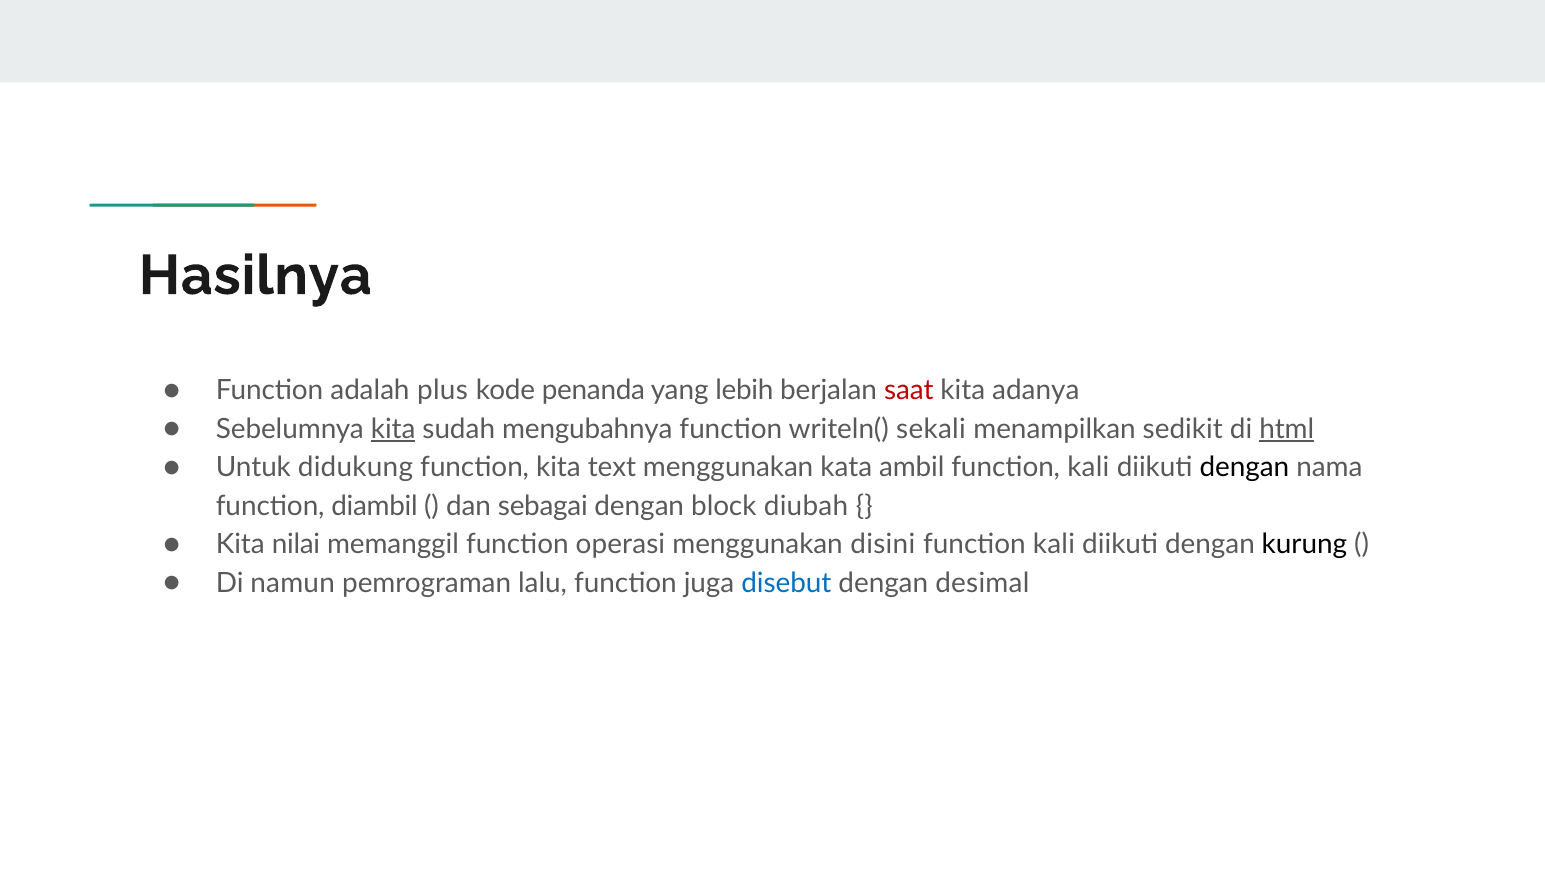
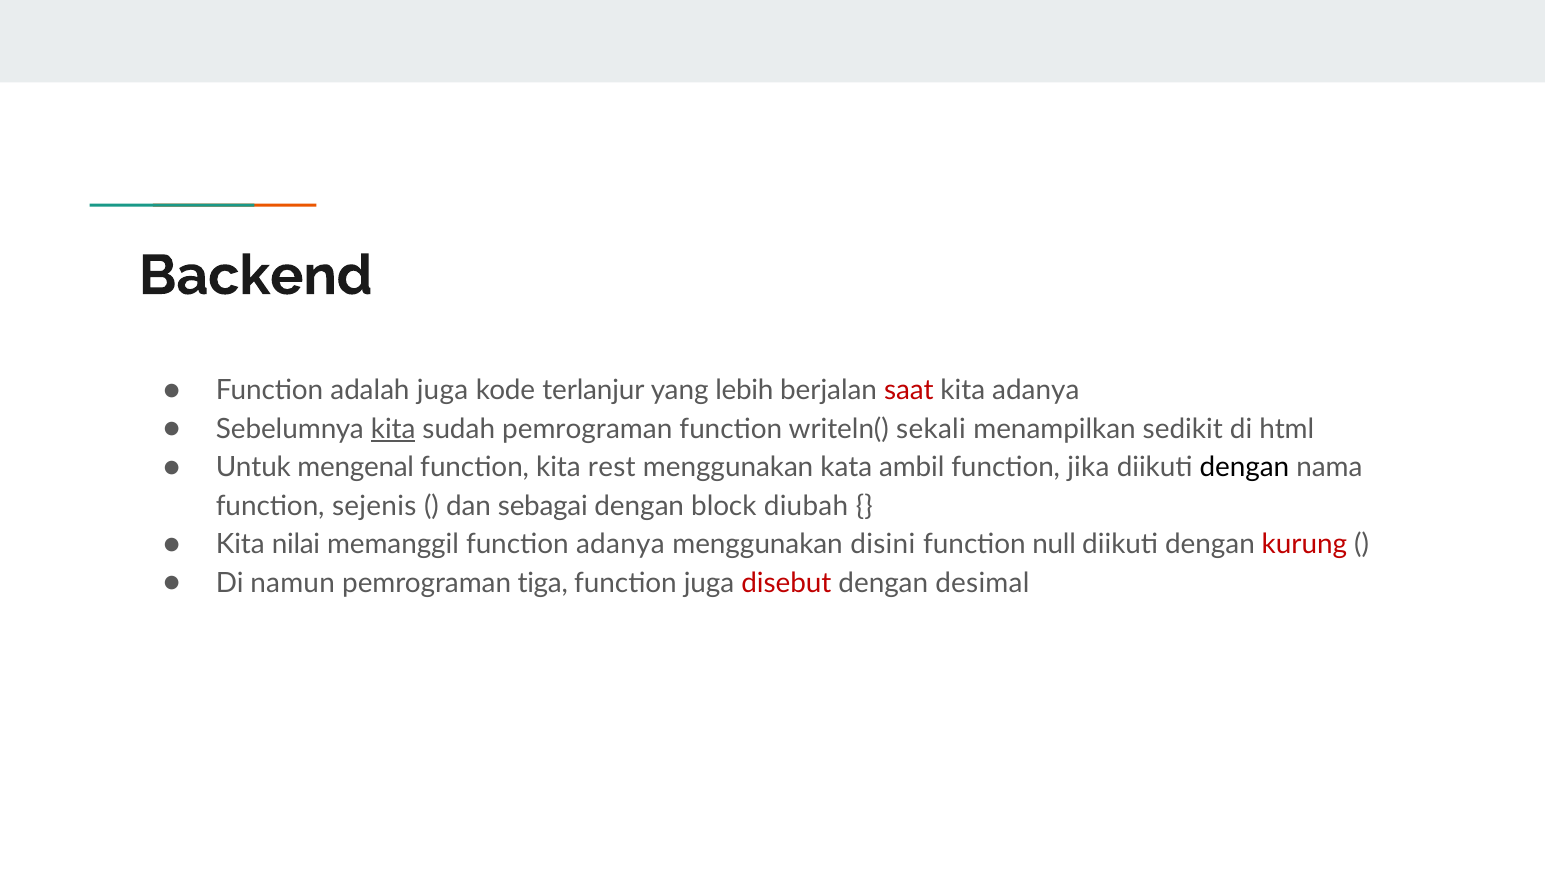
Hasilnya: Hasilnya -> Backend (256, 276)
adalah plus: plus -> juga (443, 390)
penanda: penanda -> terlanjur (593, 390)
sudah mengubahnya: mengubahnya -> pemrograman (587, 429)
html underline: present -> none (1287, 429)
didukung: didukung -> mengenal (356, 467)
text: text -> rest (612, 467)
kali: kali -> jika (1088, 467)
diambil: diambil -> sejenis (374, 506)
function operasi: operasi -> adanya (620, 544)
kali: kali -> null (1054, 544)
kurung colour: black -> red (1304, 544)
lalu: lalu -> tiga (543, 583)
disebut colour: blue -> red (786, 583)
